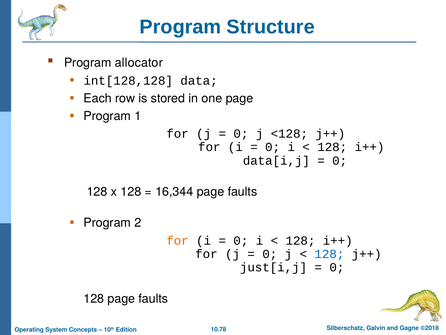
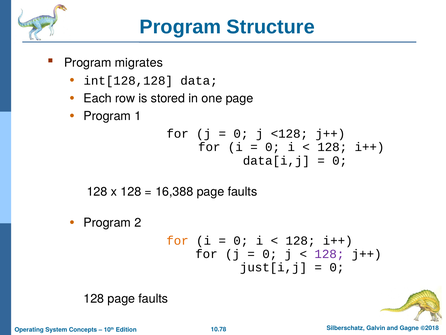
allocator: allocator -> migrates (139, 63)
16,344: 16,344 -> 16,388 (174, 191)
128 colour: blue -> purple (329, 254)
